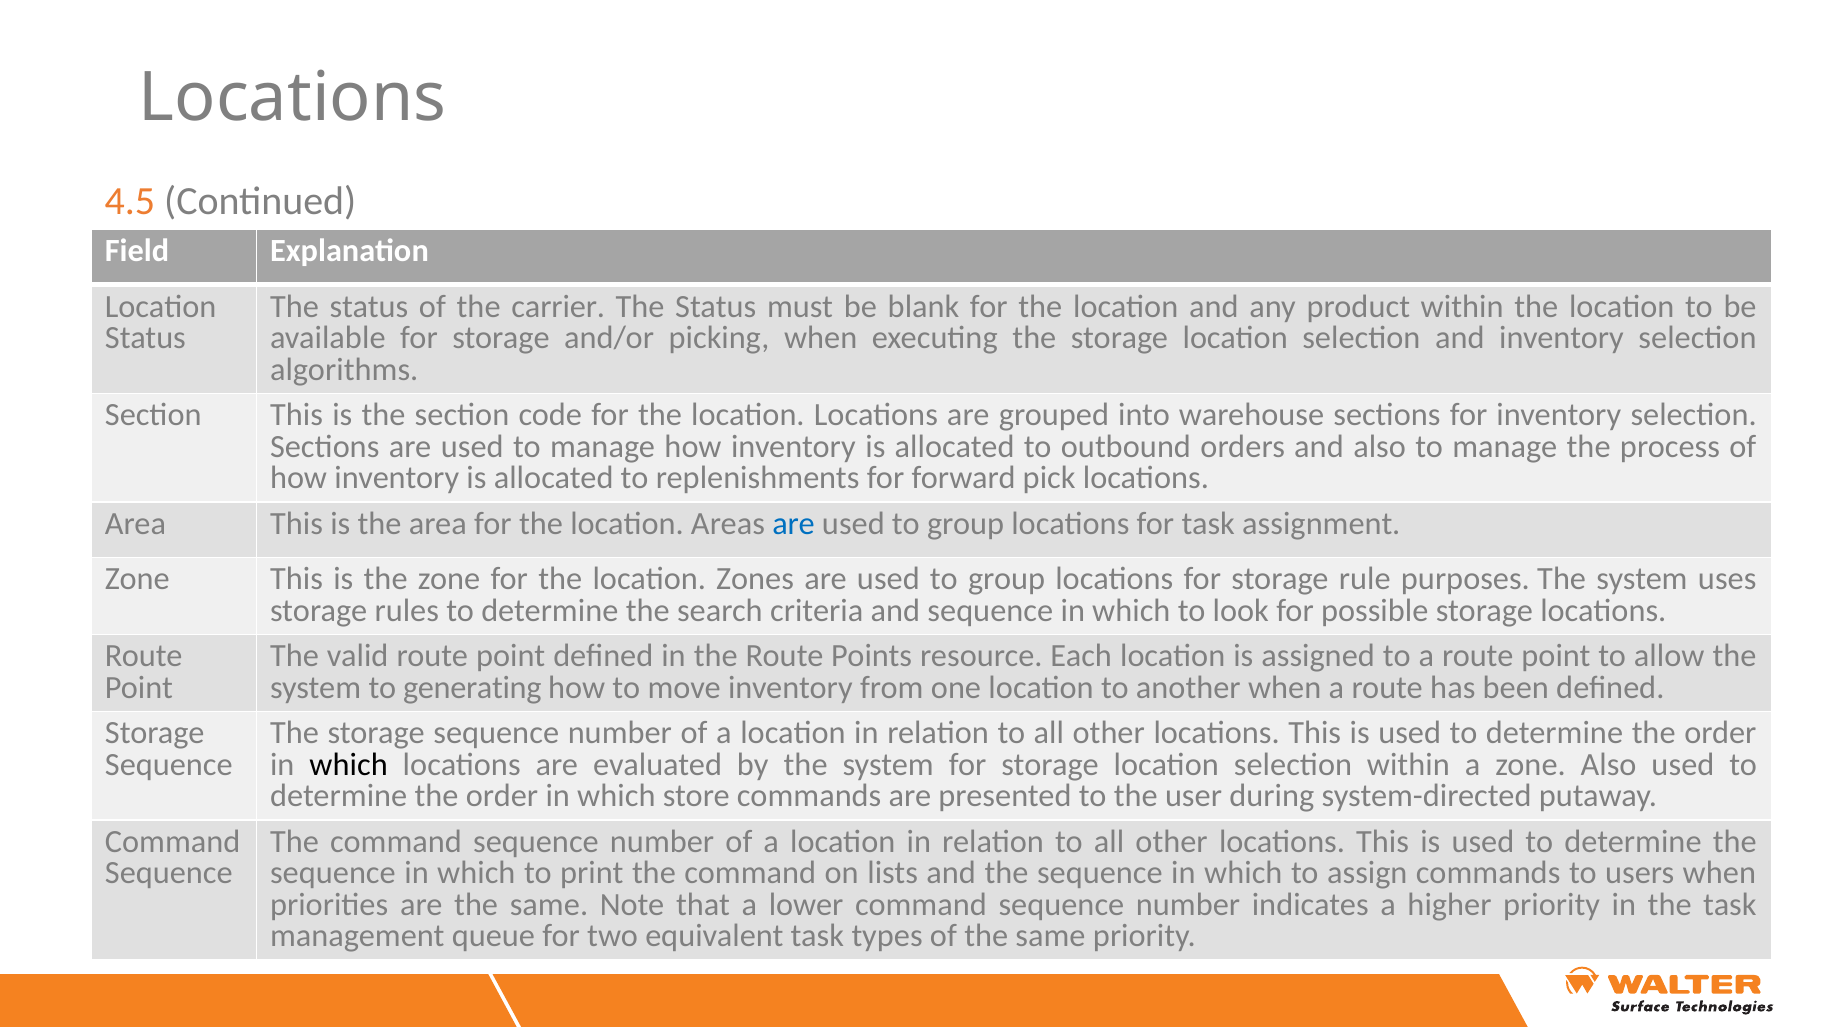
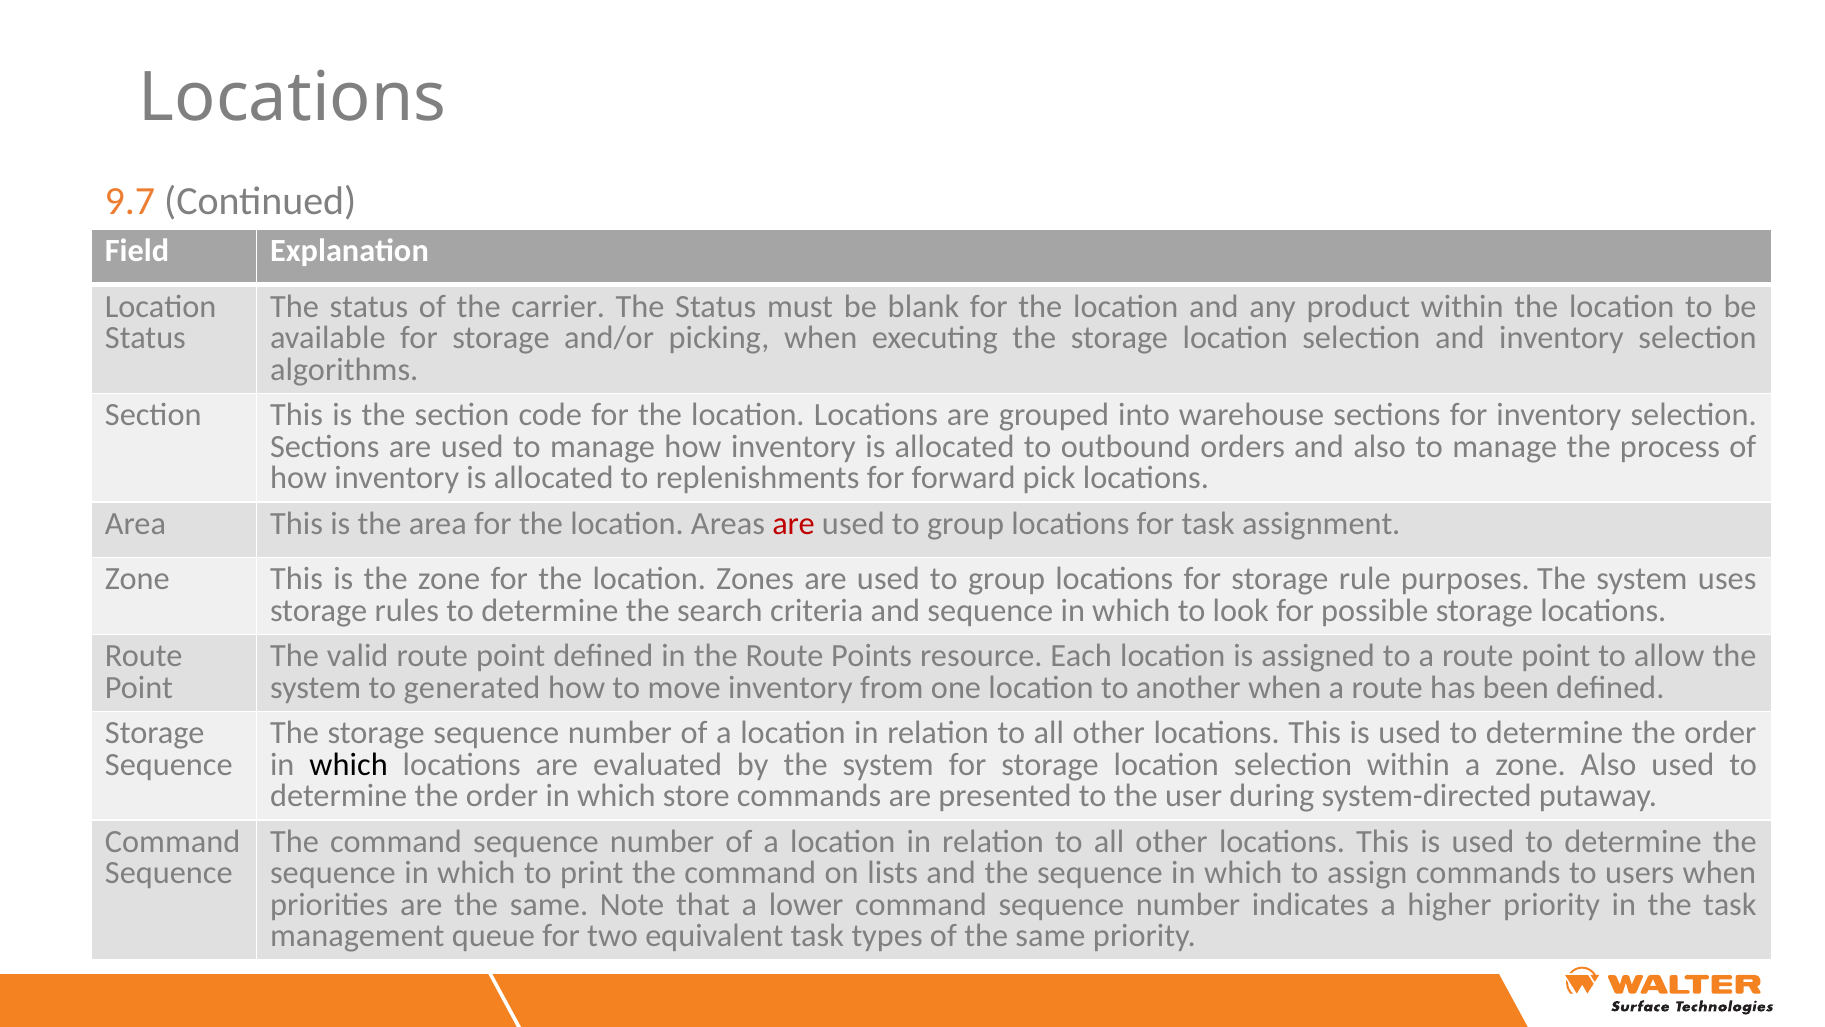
4.5: 4.5 -> 9.7 (130, 202)
are colour: blue -> red (794, 523)
generating: generating -> generated (472, 687)
